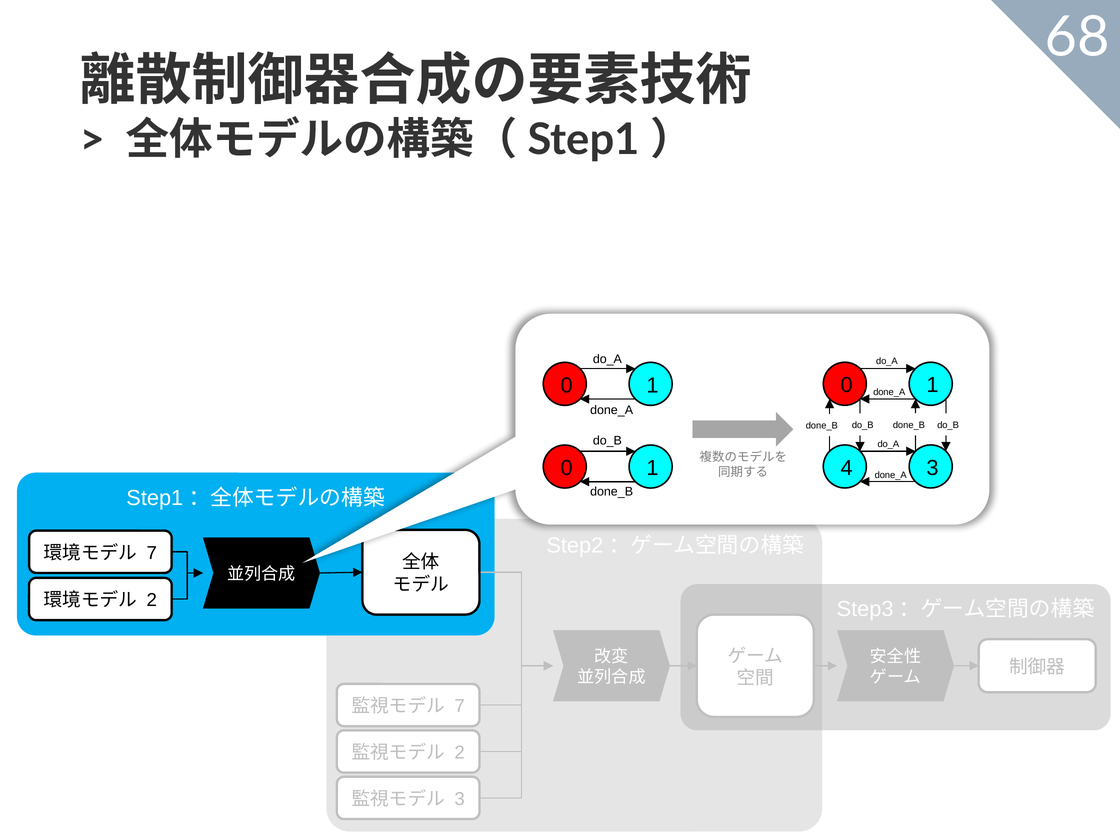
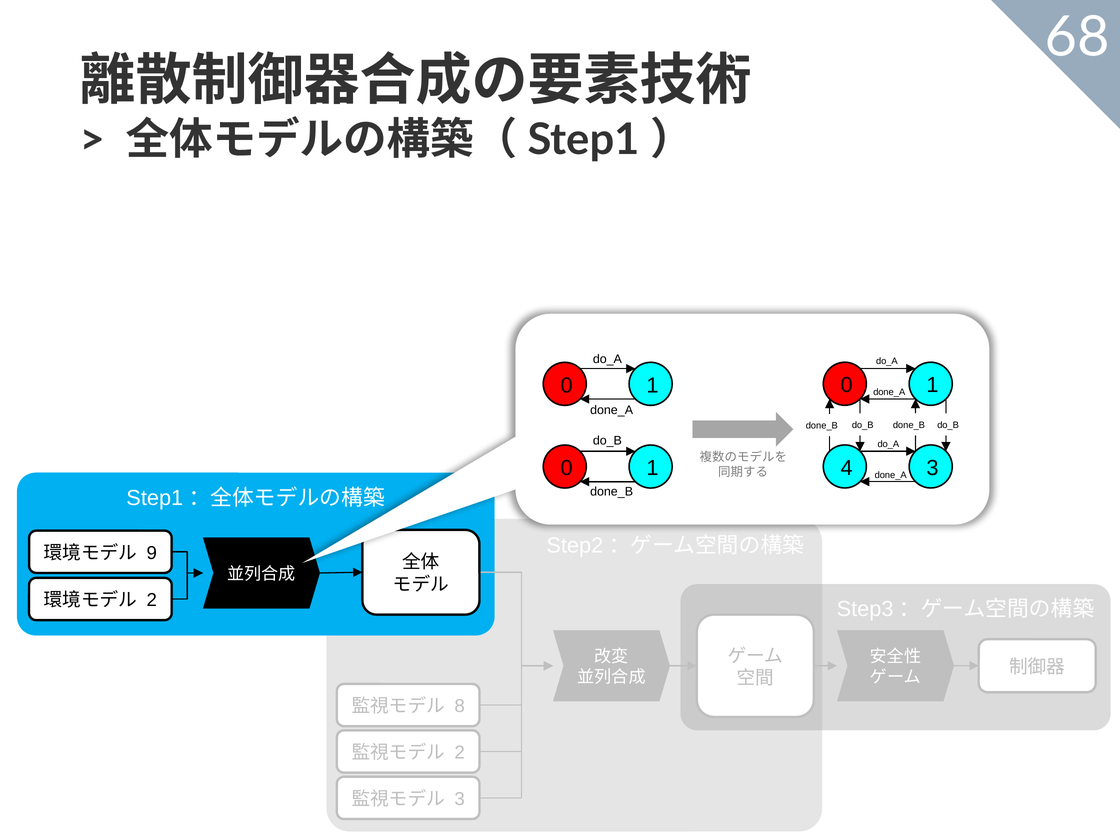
7: 7 -> 9 (152, 553)
7: 7 -> 8 (460, 706)
